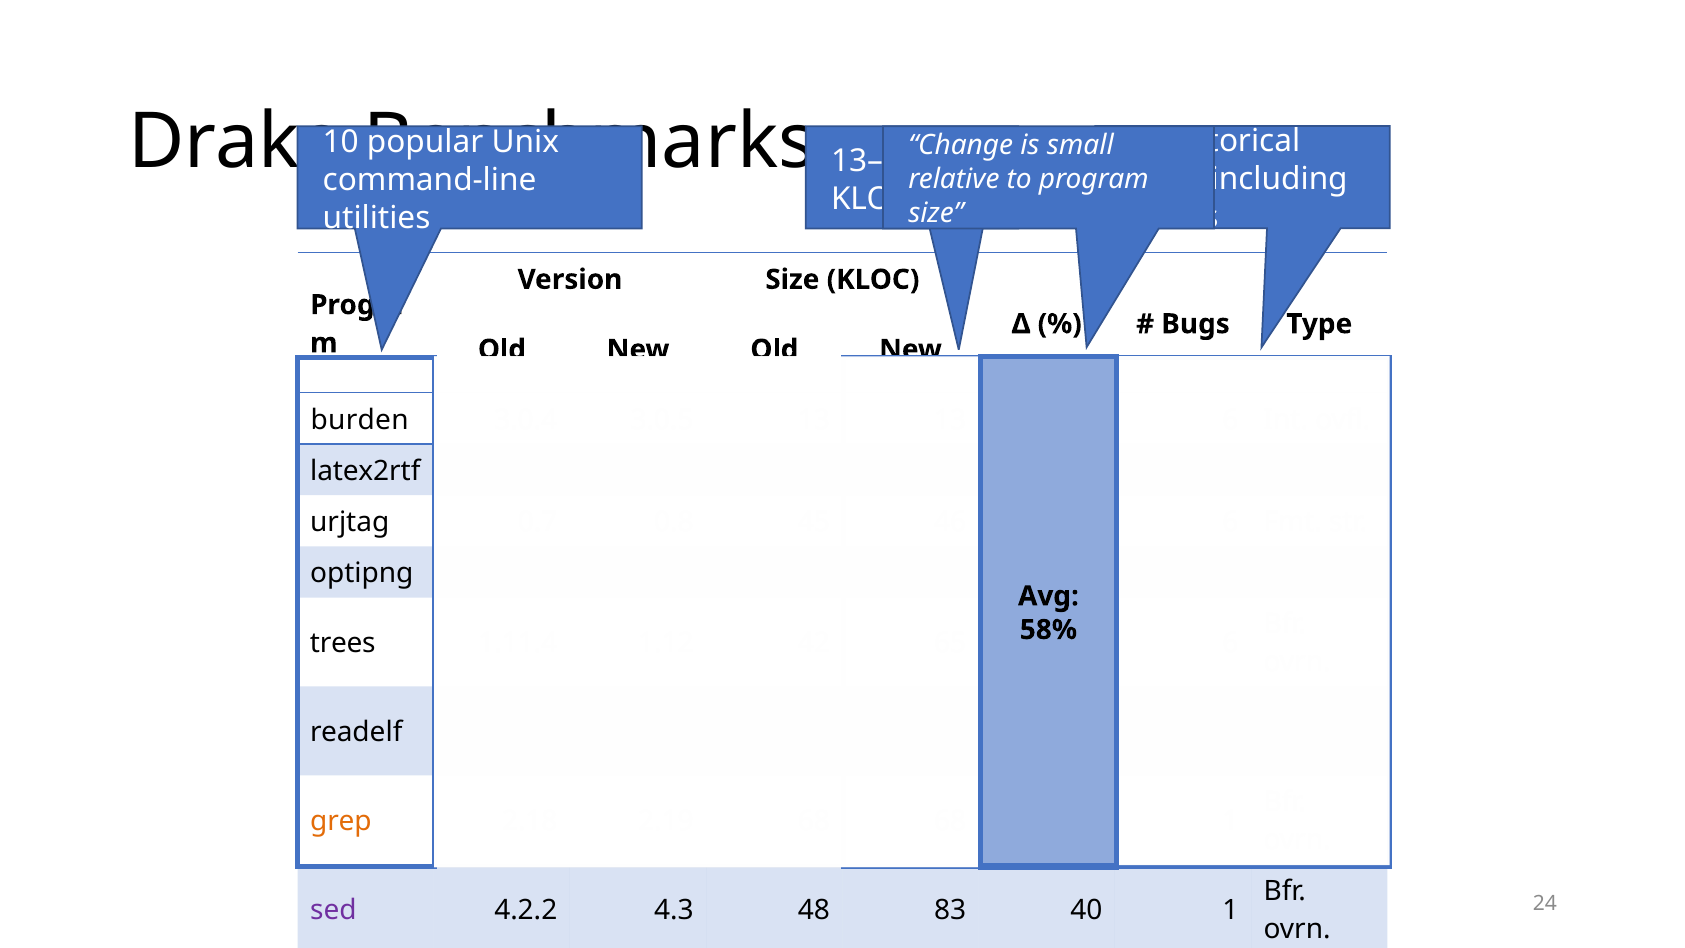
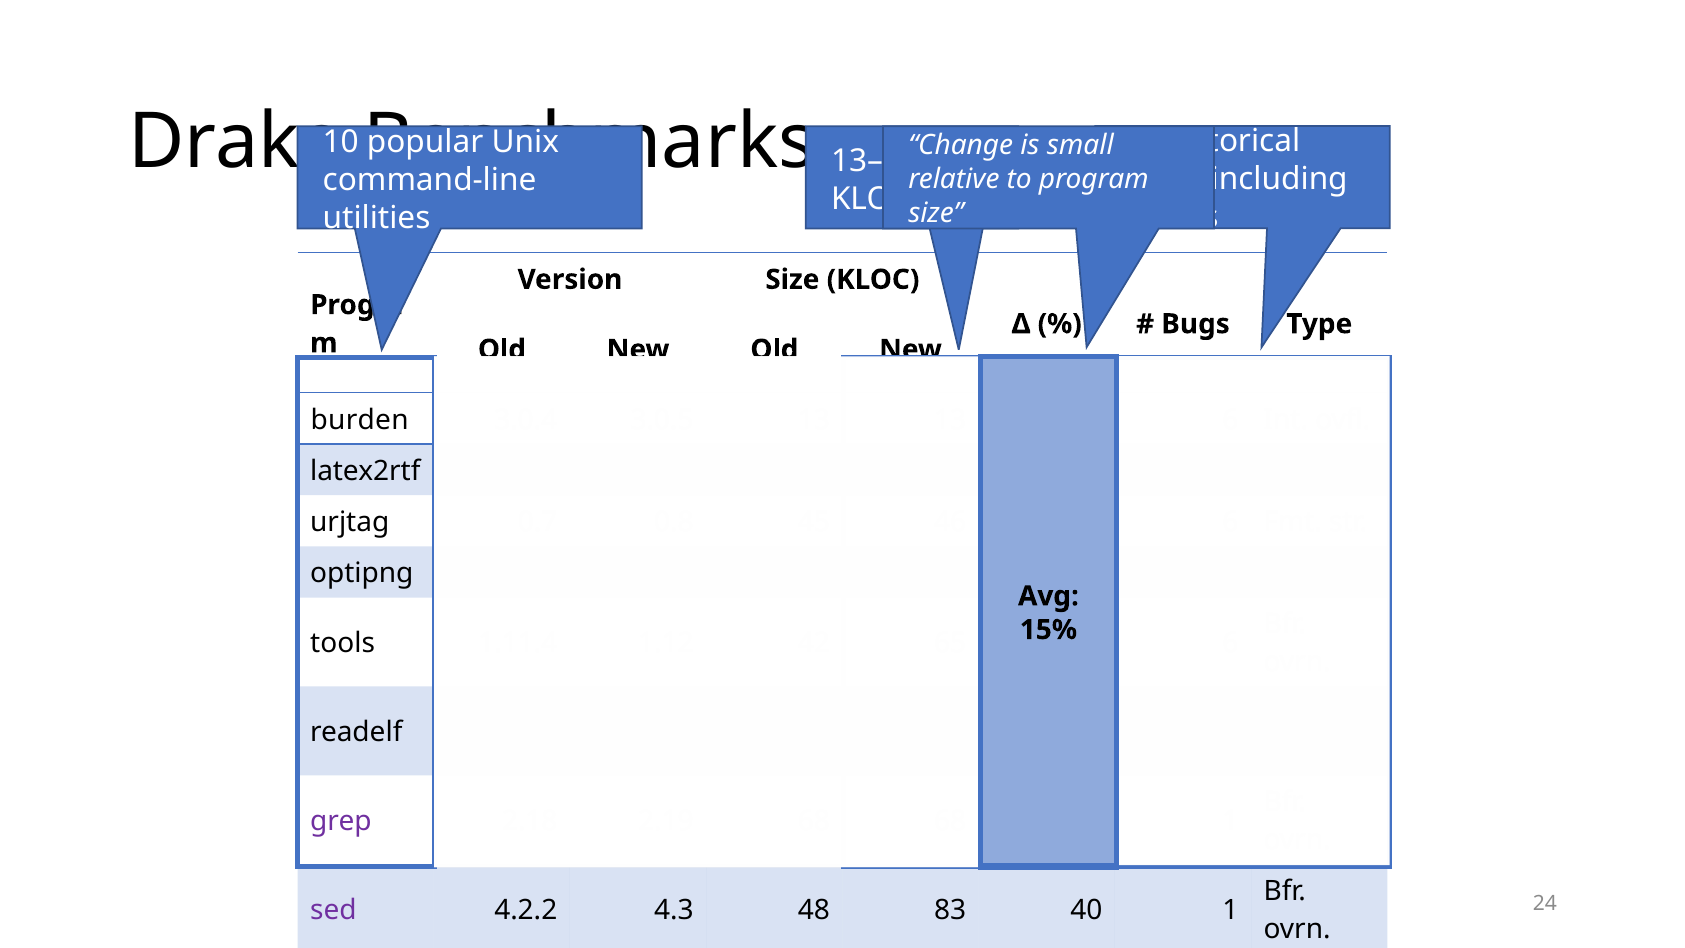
58%: 58% -> 15% (1048, 630)
trees: trees -> tools (343, 643)
grep colour: orange -> purple (341, 821)
